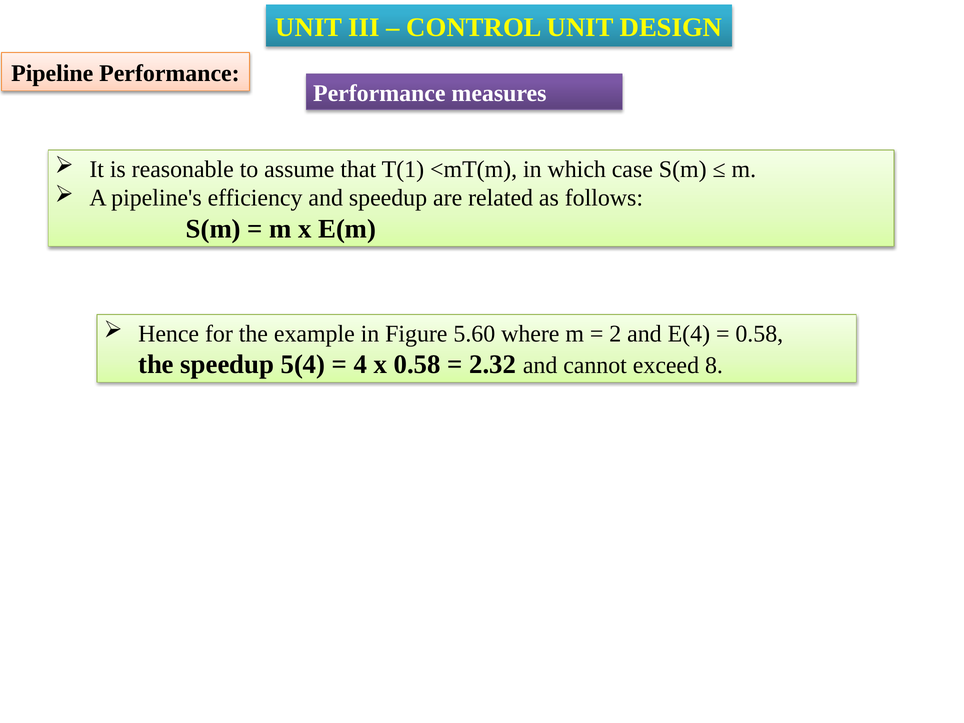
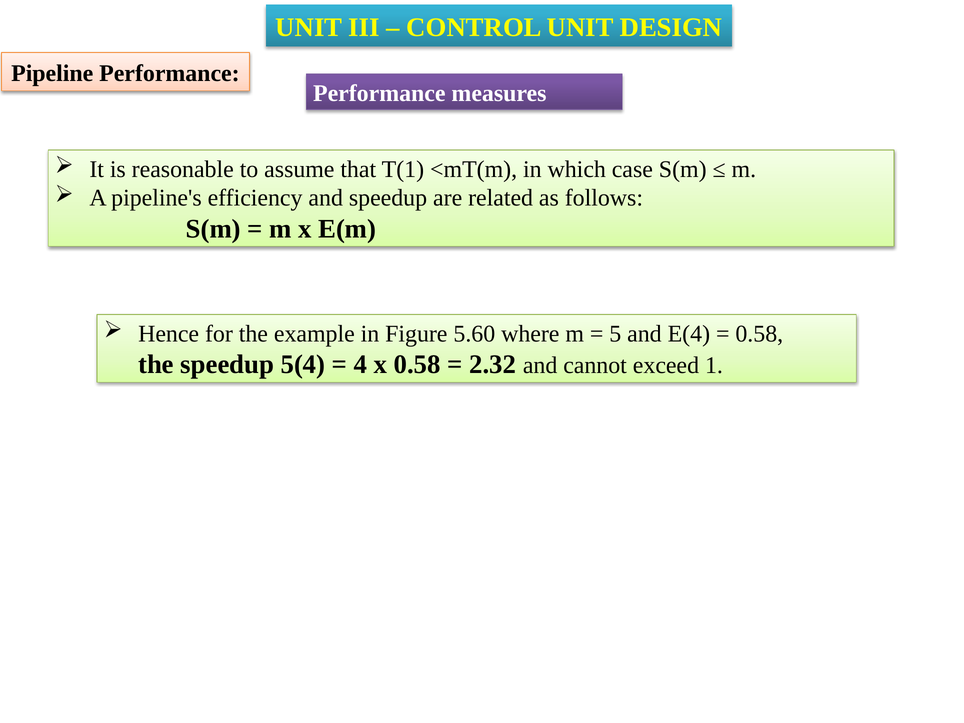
2: 2 -> 5 (615, 334)
8: 8 -> 1 (714, 366)
